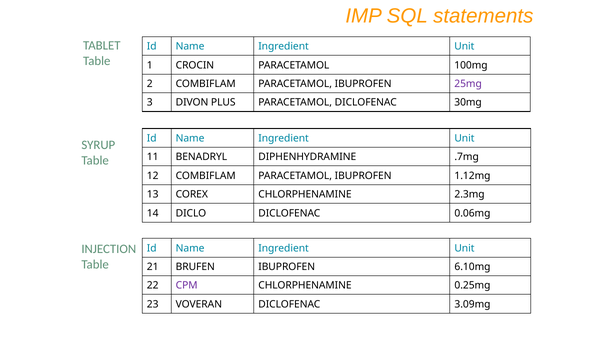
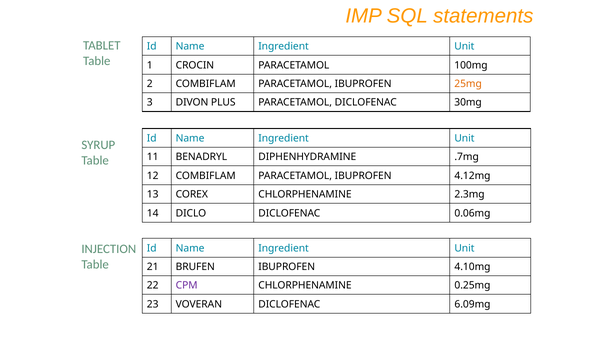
25mg colour: purple -> orange (468, 84)
1.12mg: 1.12mg -> 4.12mg (472, 176)
6.10mg: 6.10mg -> 4.10mg (472, 267)
3.09mg: 3.09mg -> 6.09mg (472, 304)
